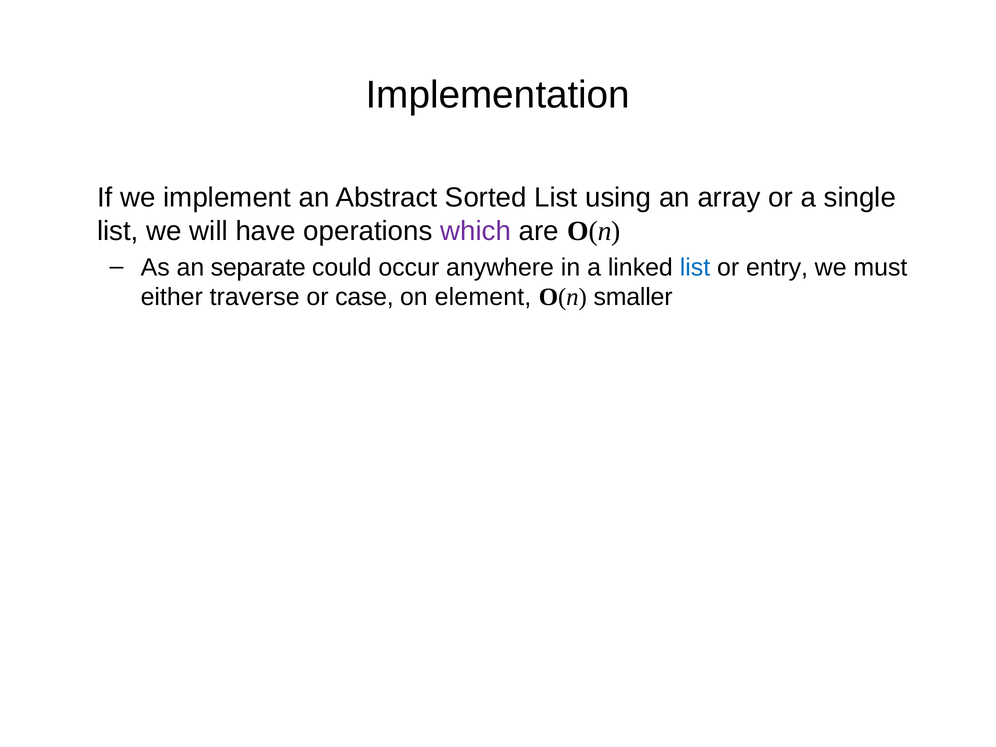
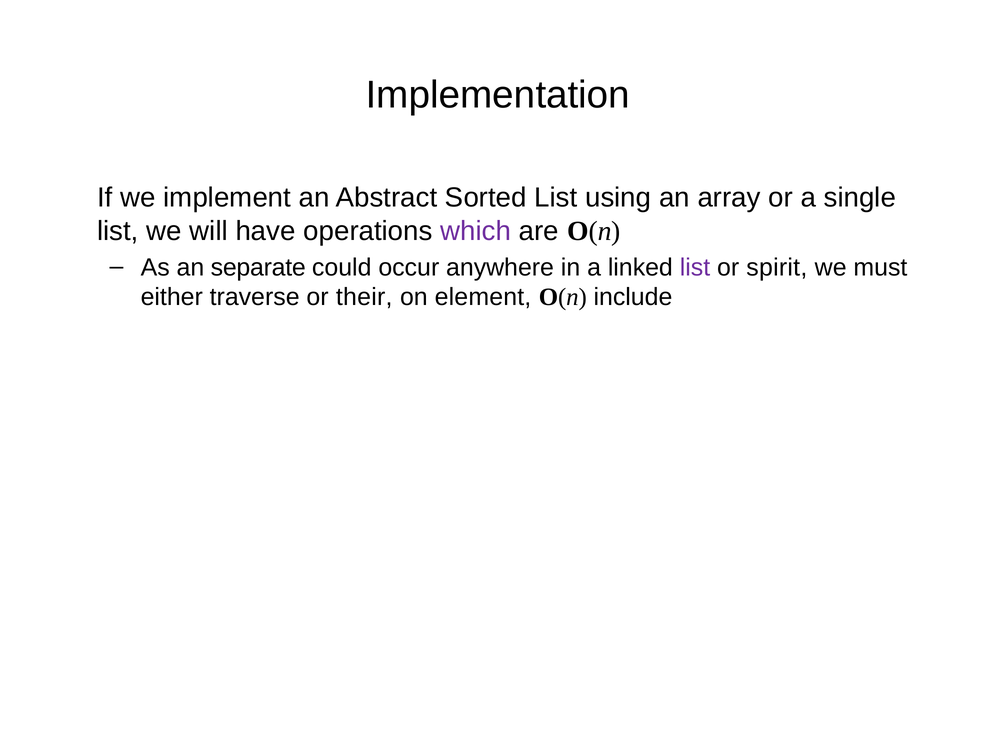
list colour: blue -> purple (695, 267)
entry: entry -> spirit (777, 267)
case: case -> their (364, 297)
smaller: smaller -> include (633, 297)
